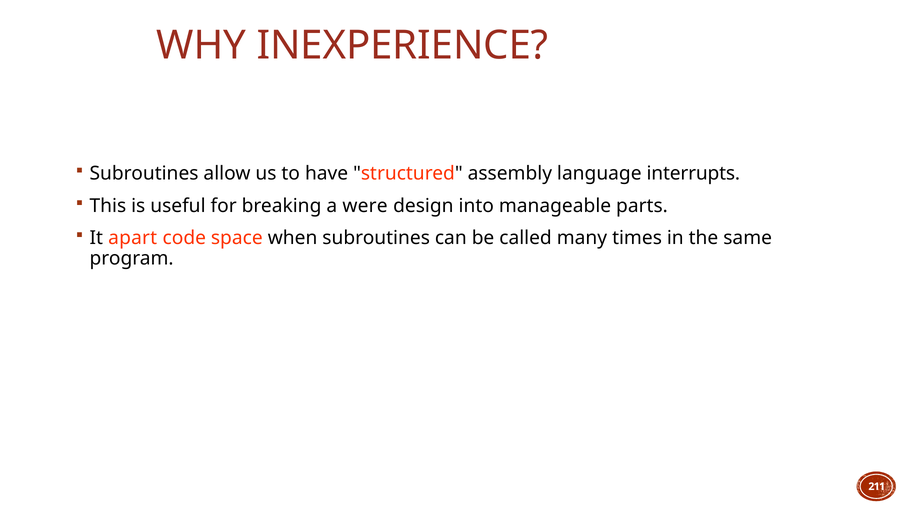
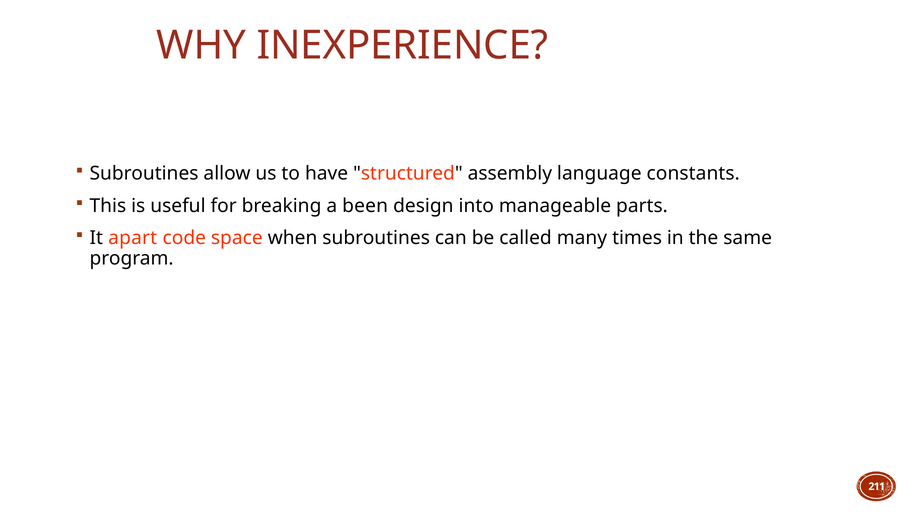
interrupts: interrupts -> constants (693, 174)
were: were -> been (365, 206)
